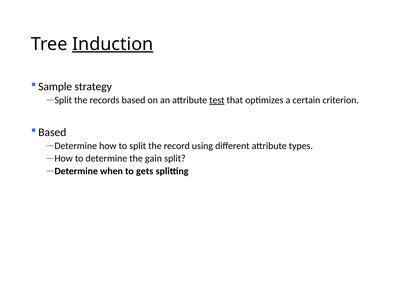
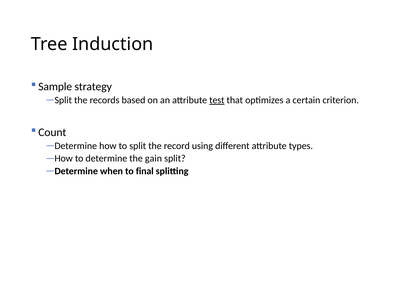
Induction underline: present -> none (113, 44)
Based: Based -> Count (52, 132)
gets: gets -> final (145, 171)
